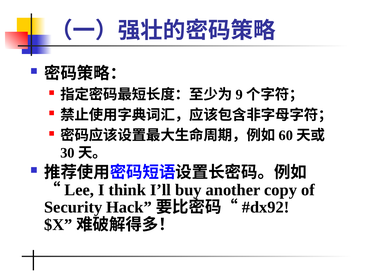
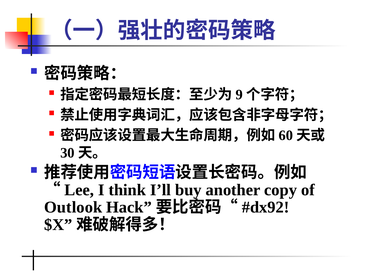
Security: Security -> Outlook (73, 207)
